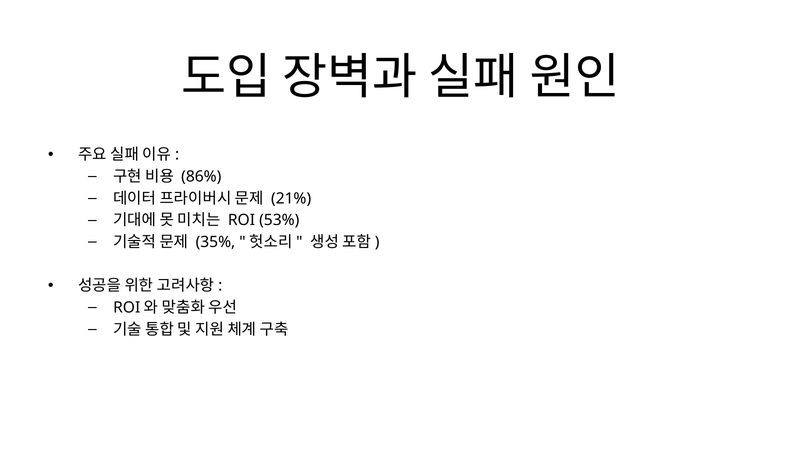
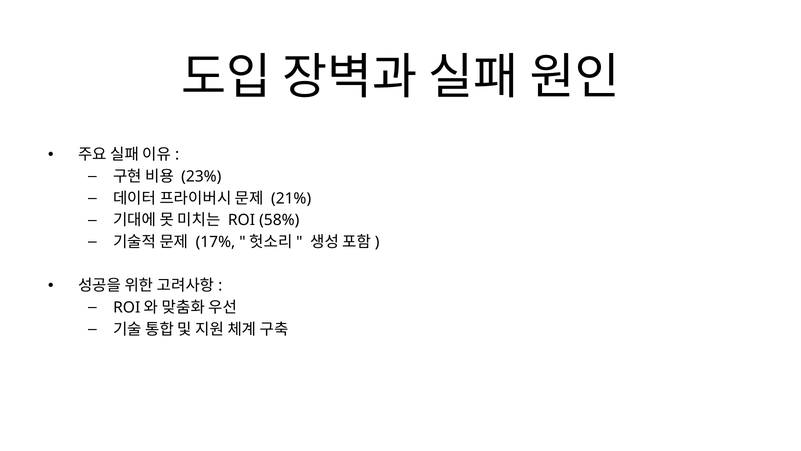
86%: 86% -> 23% (201, 176)
53%: 53% -> 58% (279, 220)
35%: 35% -> 17% (215, 242)
